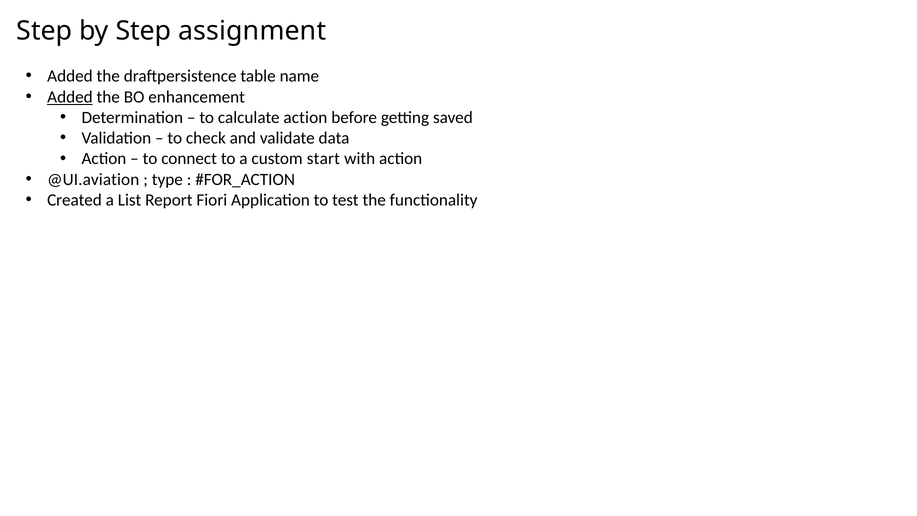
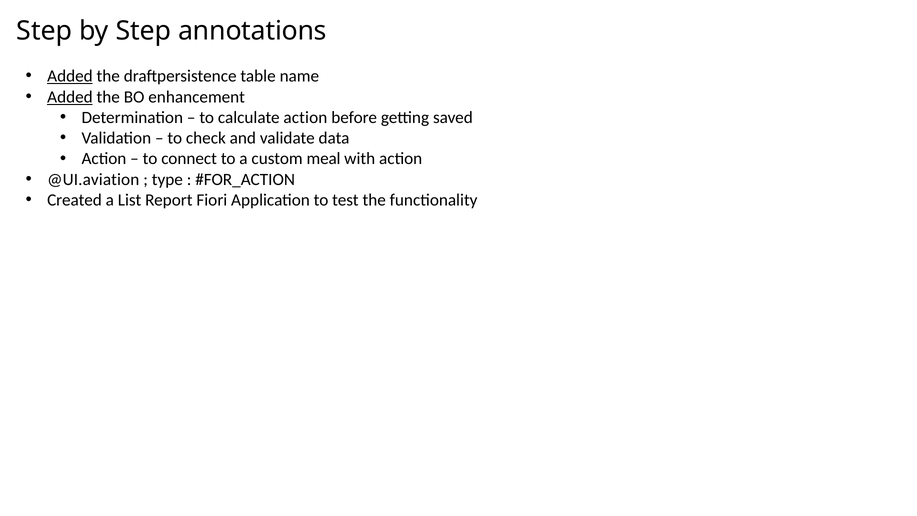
assignment: assignment -> annotations (252, 31)
Added underline: none -> present (70, 76)
start: start -> meal (324, 159)
